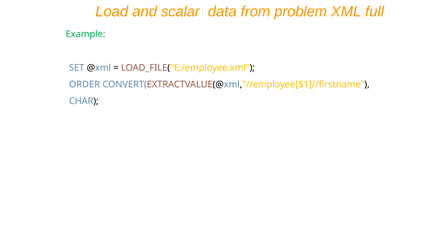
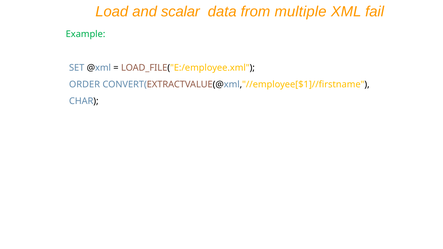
problem: problem -> multiple (301, 12)
full: full -> fail (375, 12)
